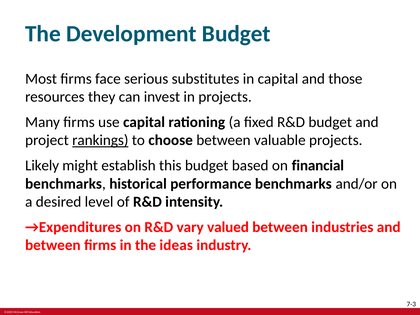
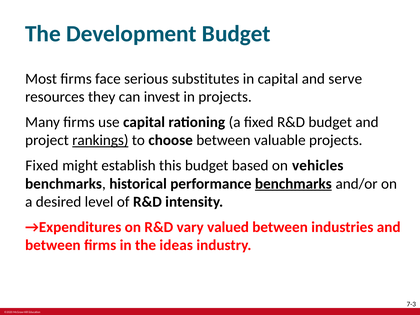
those: those -> serve (345, 79)
Likely: Likely -> Fixed (42, 166)
financial: financial -> vehicles (318, 166)
benchmarks underline: none -> present (293, 184)
